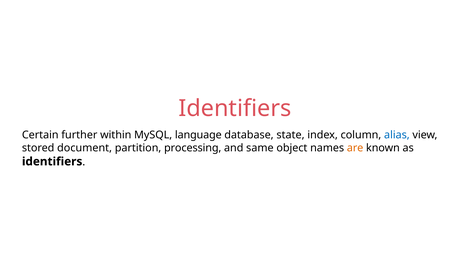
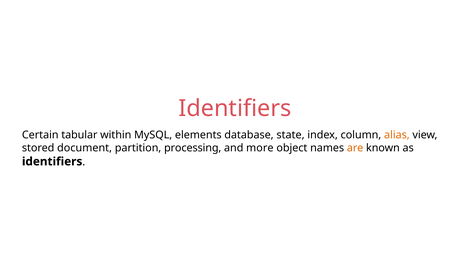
further: further -> tabular (79, 135)
language: language -> elements (198, 135)
alias colour: blue -> orange (397, 135)
same: same -> more (260, 148)
